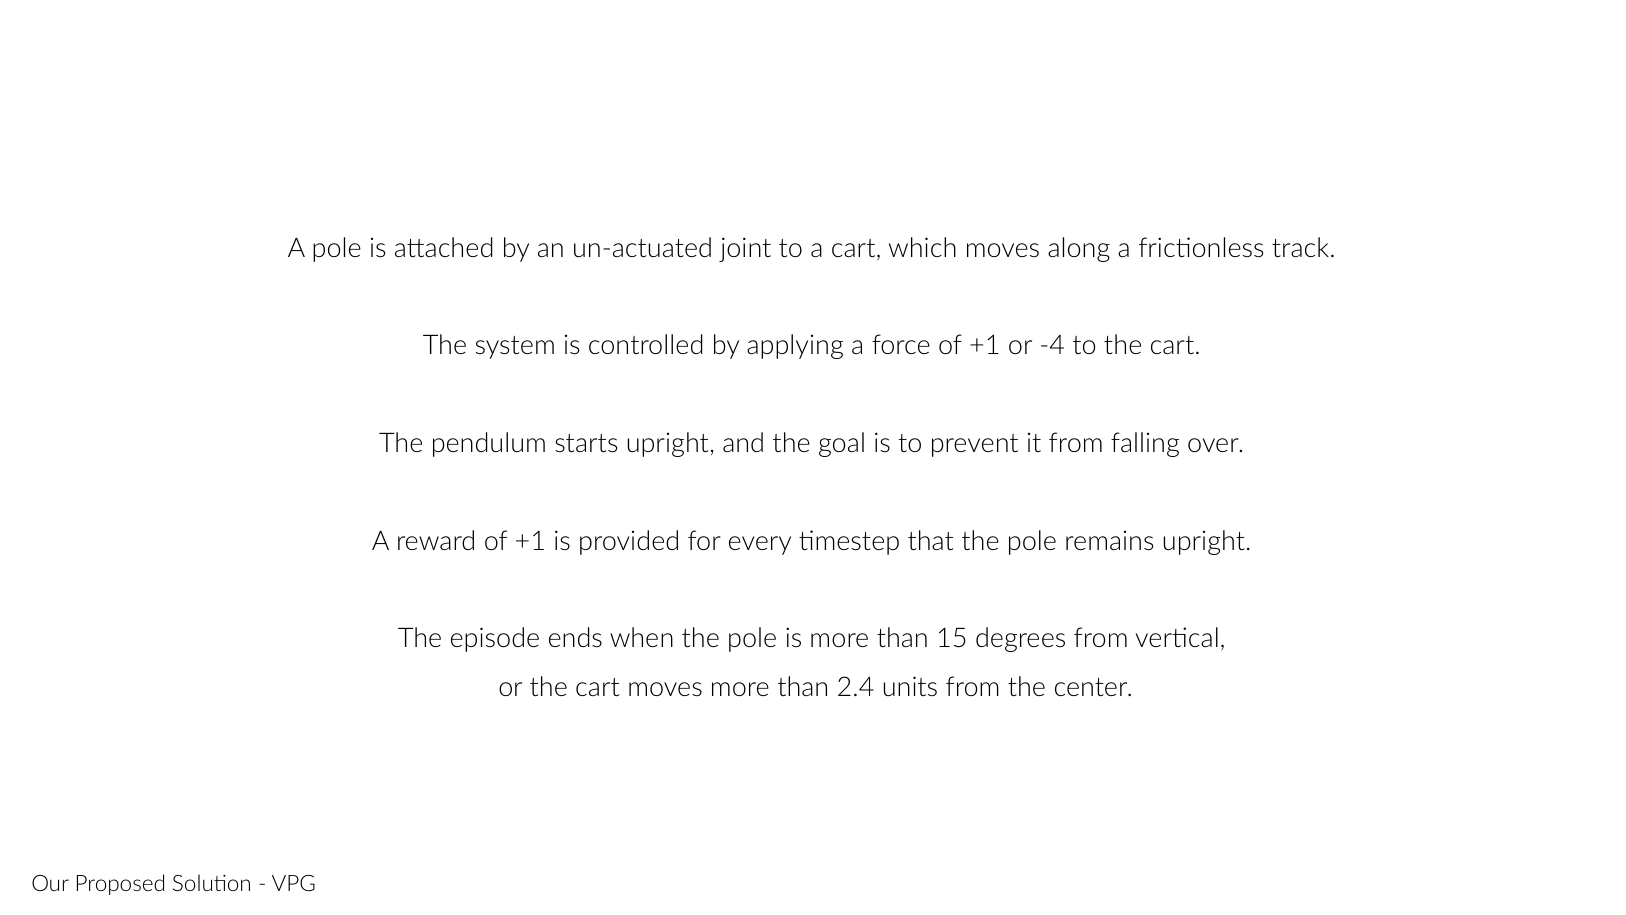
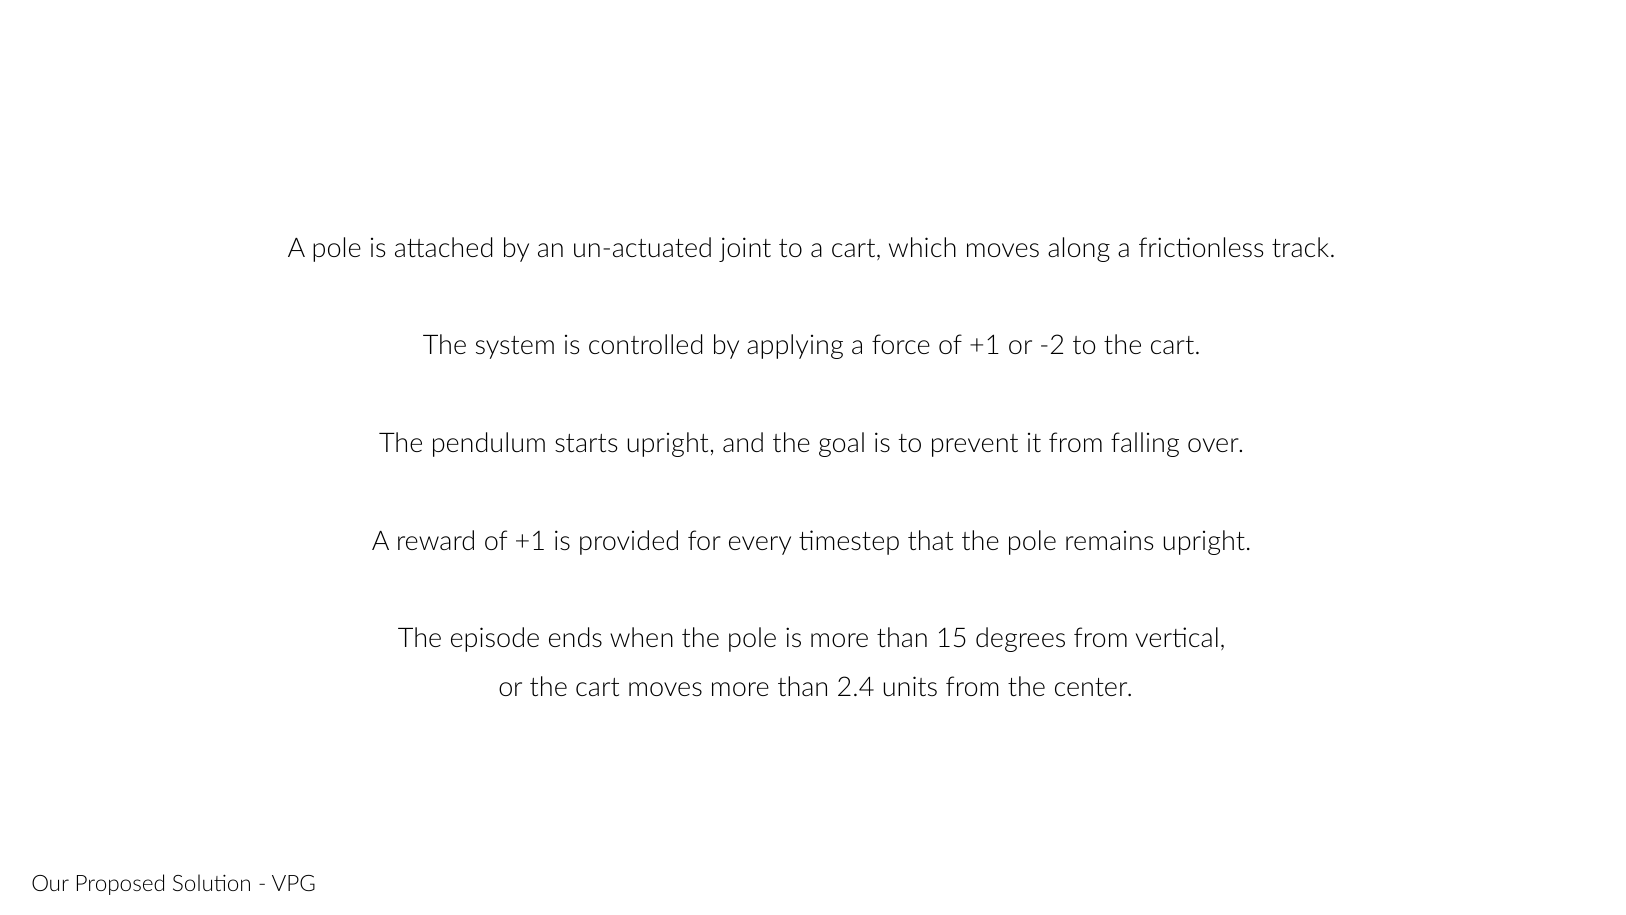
-4: -4 -> -2 (1052, 346)
